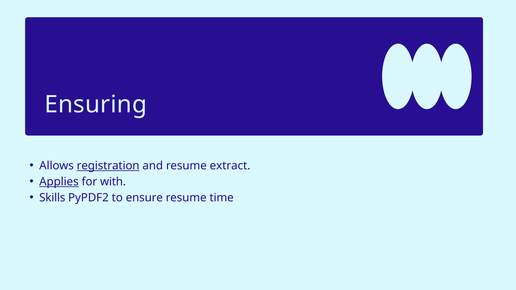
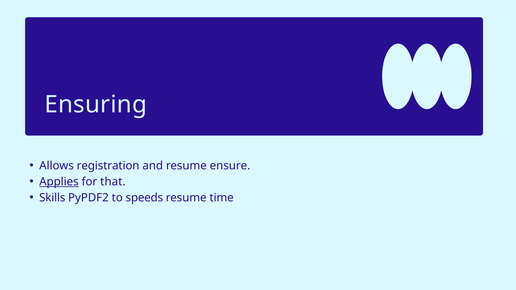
registration underline: present -> none (108, 166)
extract: extract -> ensure (230, 166)
with: with -> that (113, 182)
ensure: ensure -> speeds (144, 198)
